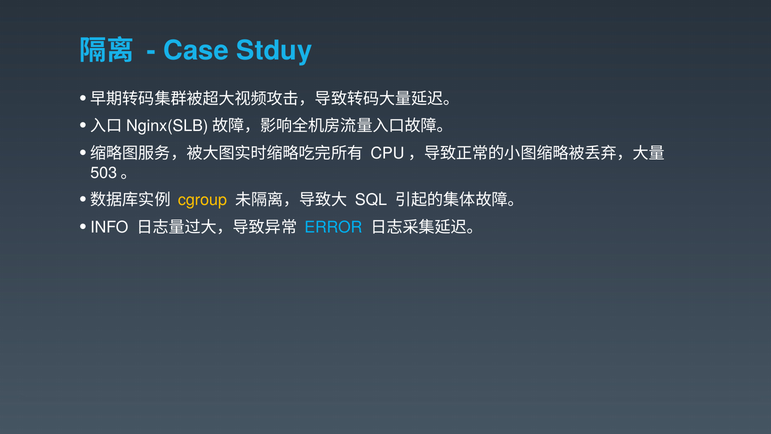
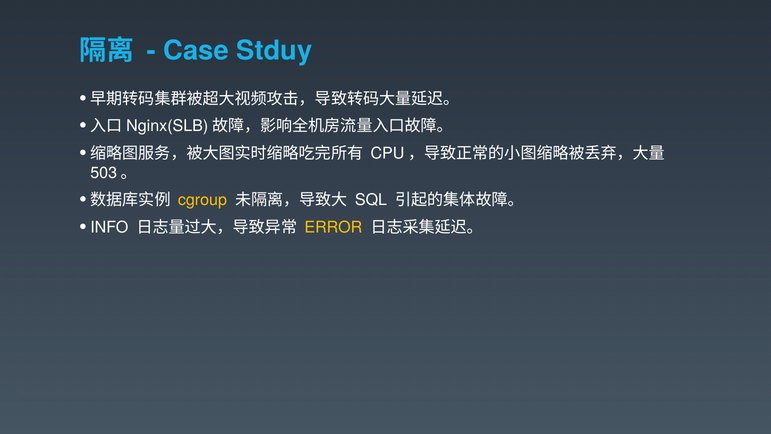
ERROR colour: light blue -> yellow (333, 227)
